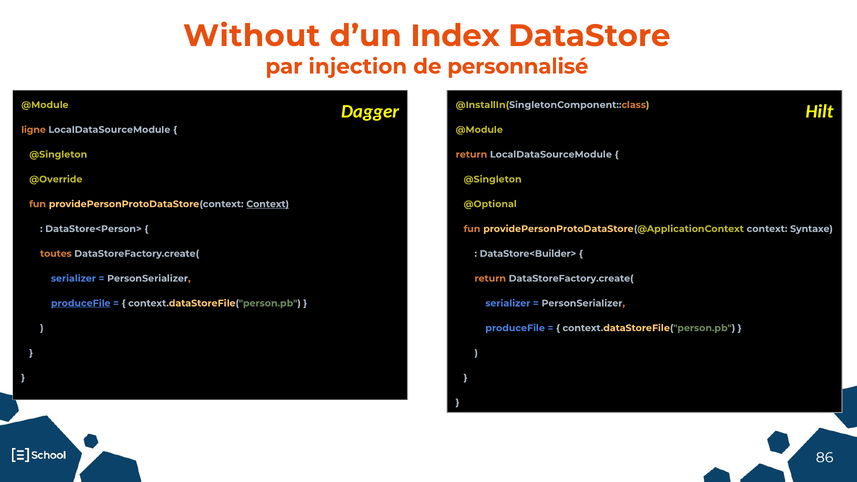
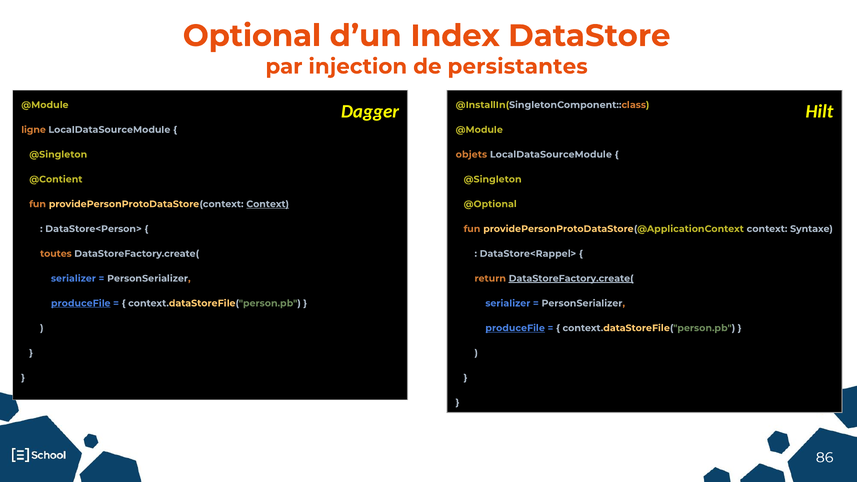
Without: Without -> Optional (252, 36)
personnalisé: personnalisé -> persistantes (518, 67)
return: return -> objets (471, 154)
@Override: @Override -> @Contient (56, 179)
DataStore<Builder>: DataStore<Builder> -> DataStore<Rappel> (528, 254)
DataStoreFactory.create( underline: none -> present (571, 278)
produceFile underline: none -> present (515, 328)
